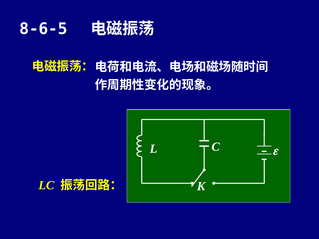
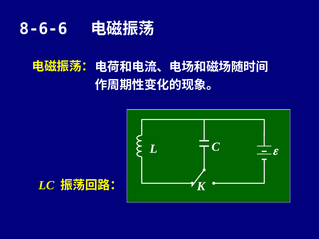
8-6-5: 8-6-5 -> 8-6-6 (43, 29)
